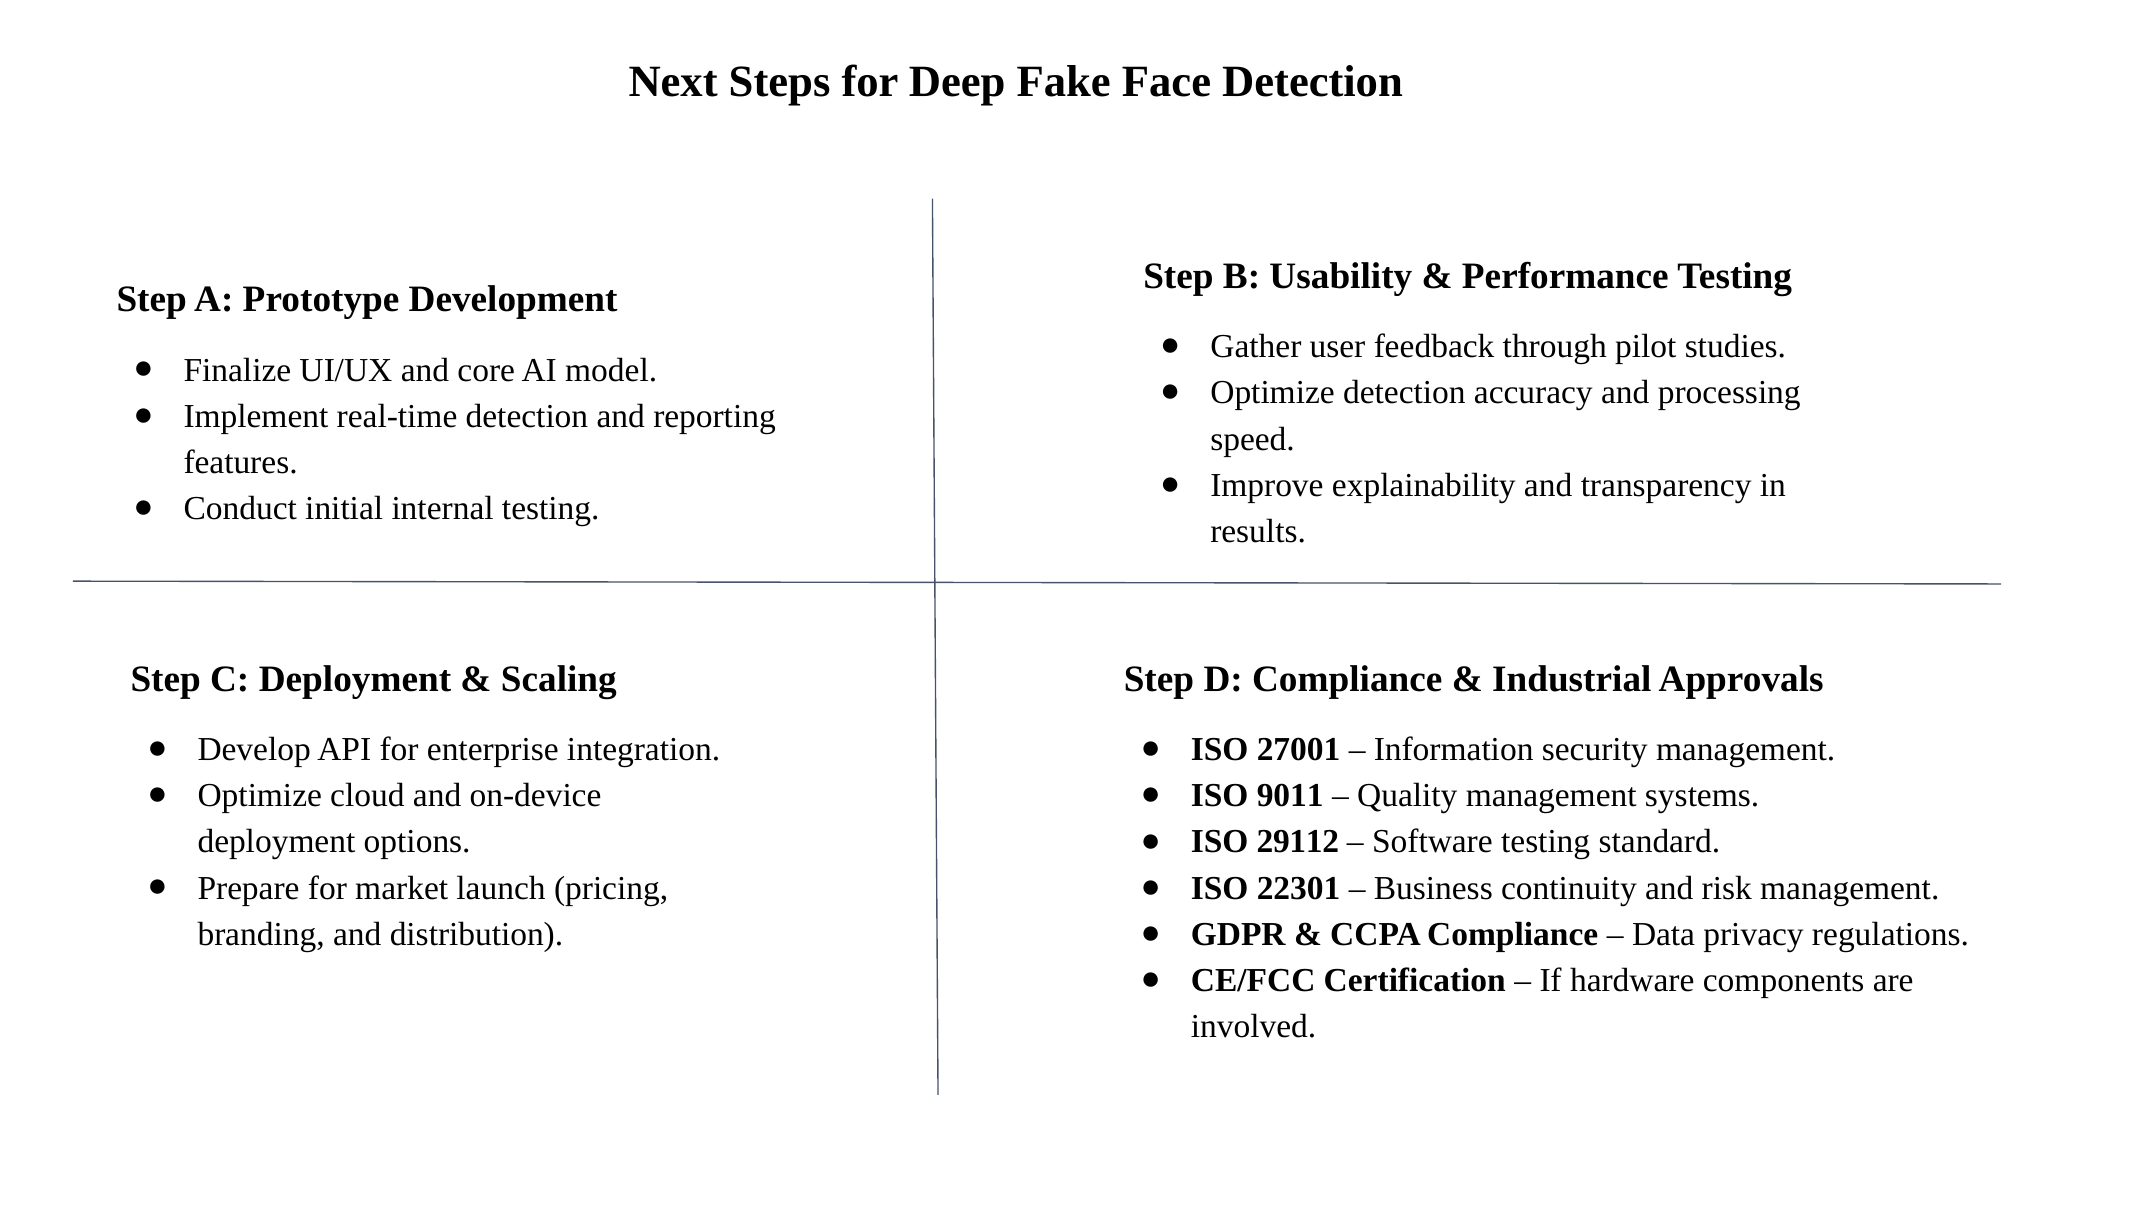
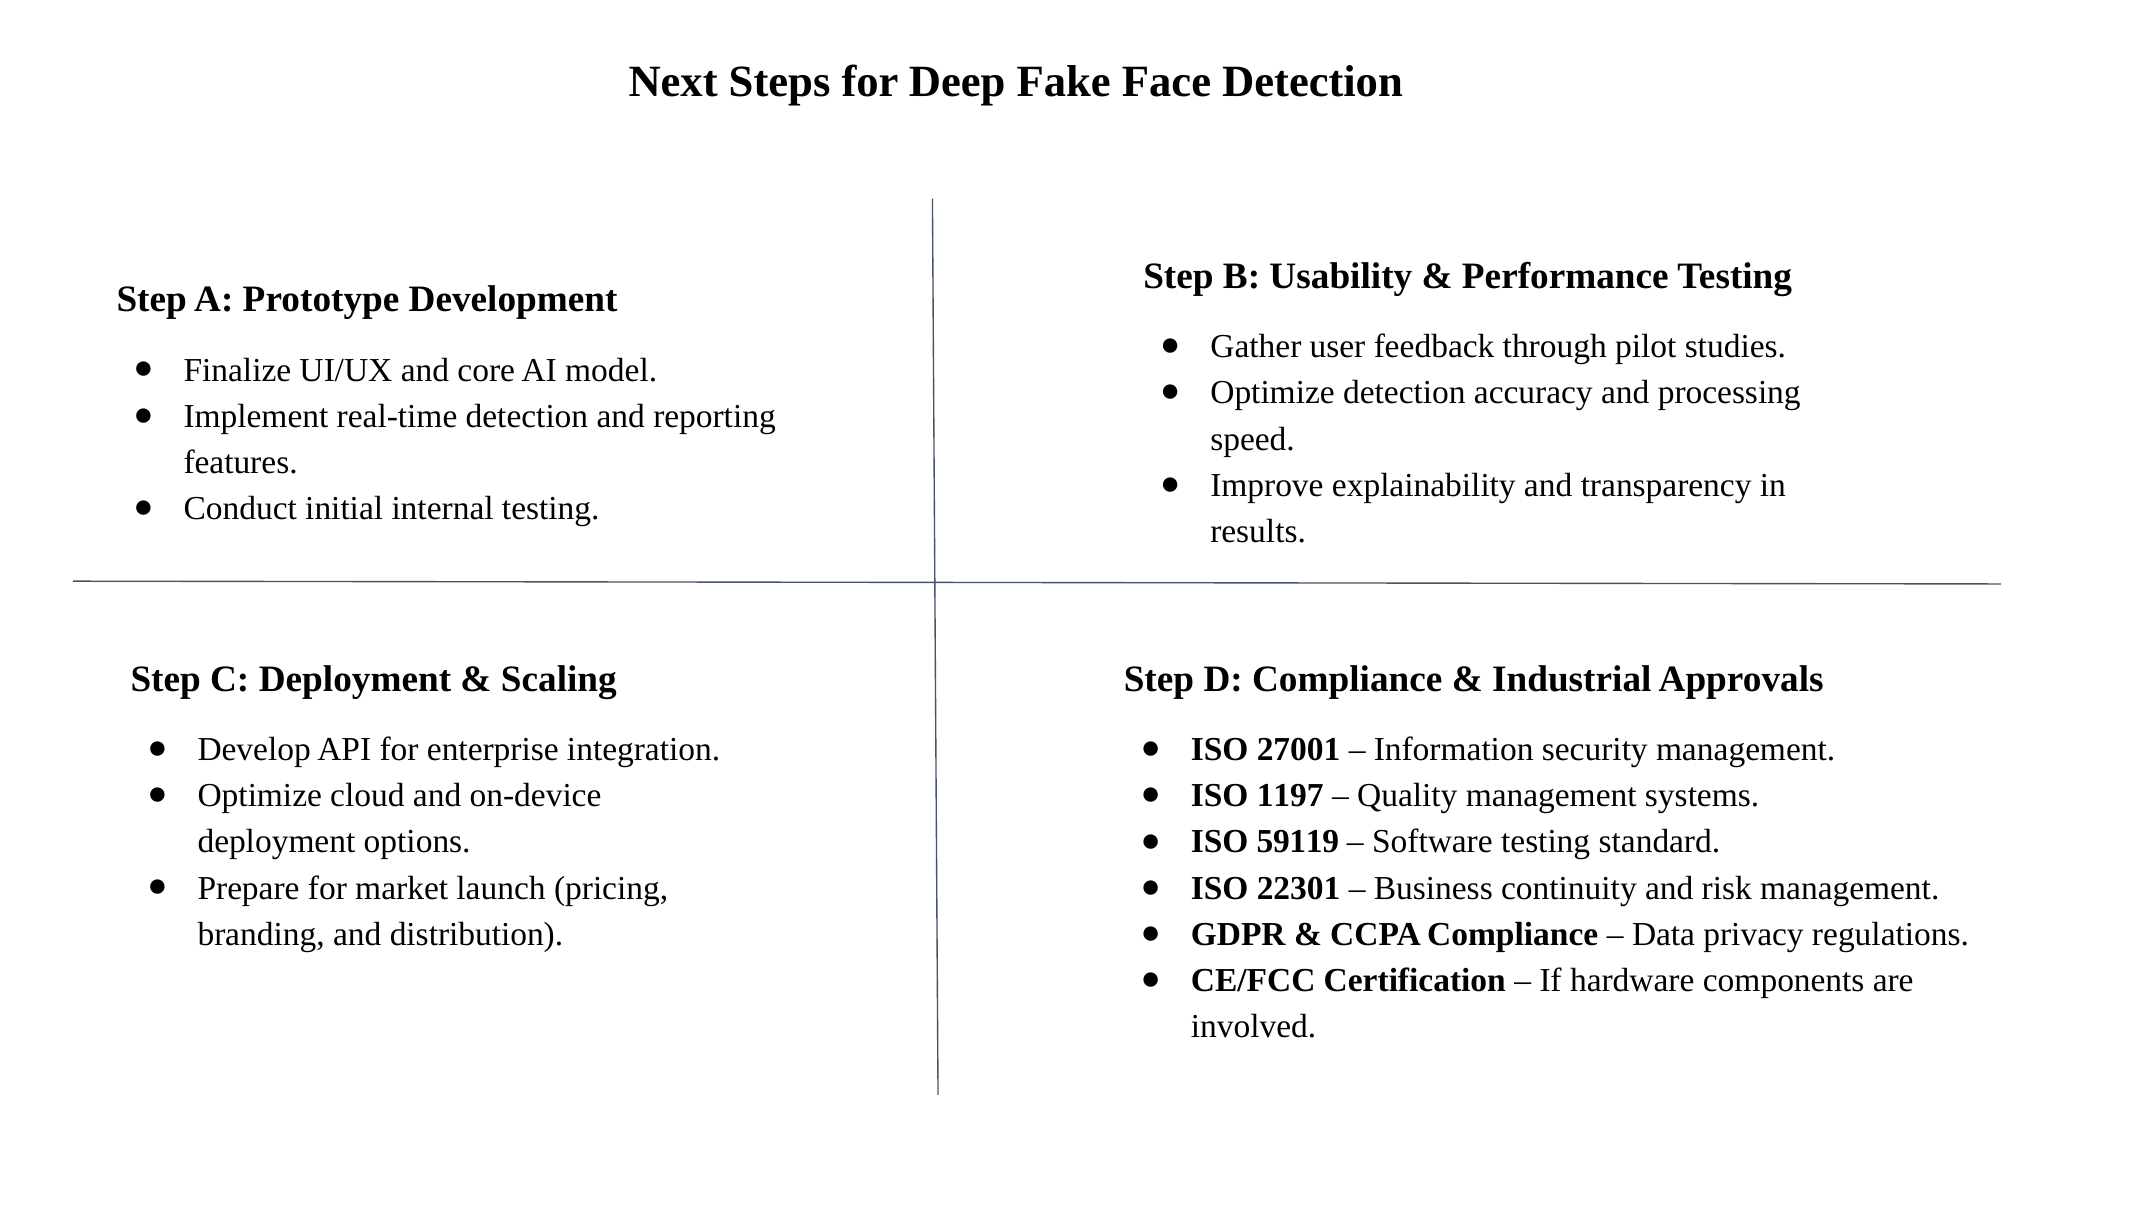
9011: 9011 -> 1197 (1290, 795)
29112: 29112 -> 59119 (1298, 841)
